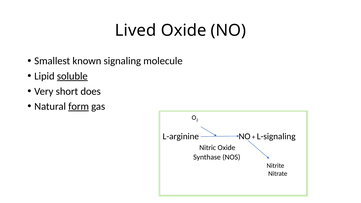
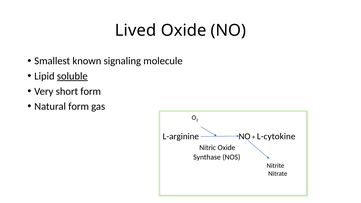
short does: does -> form (91, 91)
form underline: present -> none (79, 106)
L-signaling: L-signaling -> L-cytokine (276, 136)
